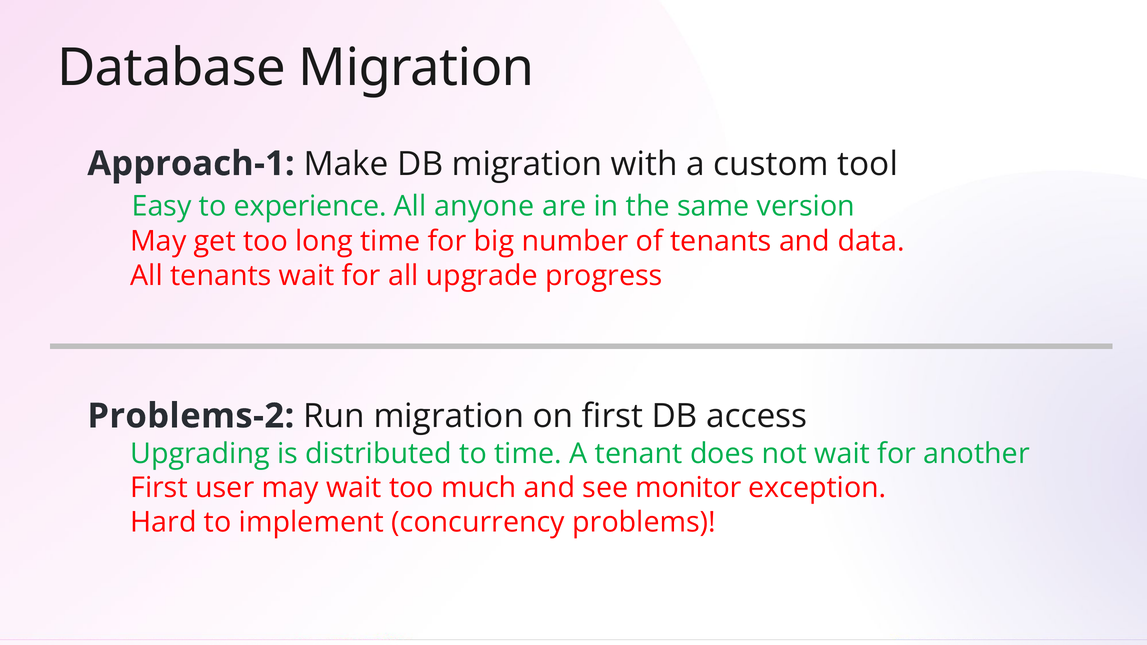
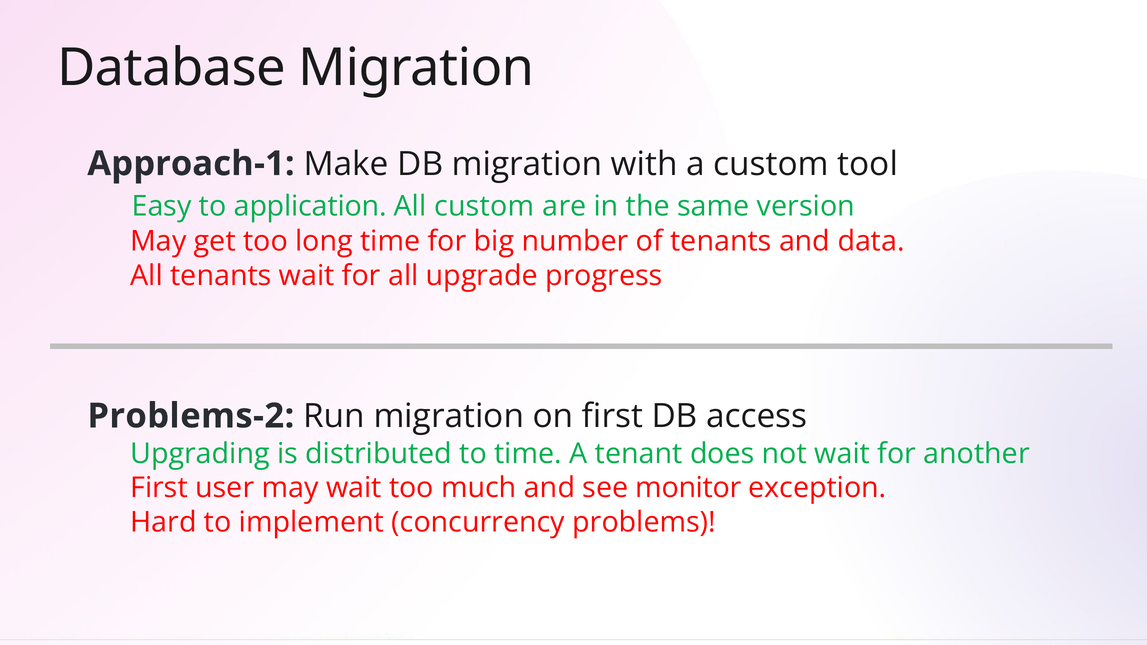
experience: experience -> application (310, 206)
All anyone: anyone -> custom (484, 206)
